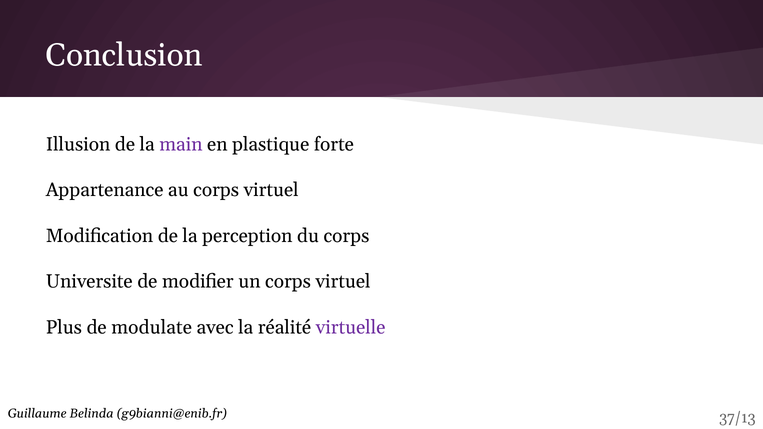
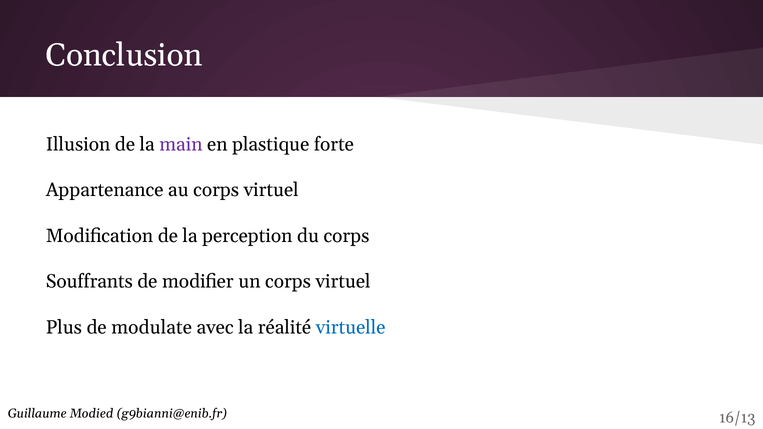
Universite: Universite -> Souffrants (89, 282)
virtuelle colour: purple -> blue (351, 328)
Belinda: Belinda -> Modied (92, 414)
37/13: 37/13 -> 16/13 (737, 418)
